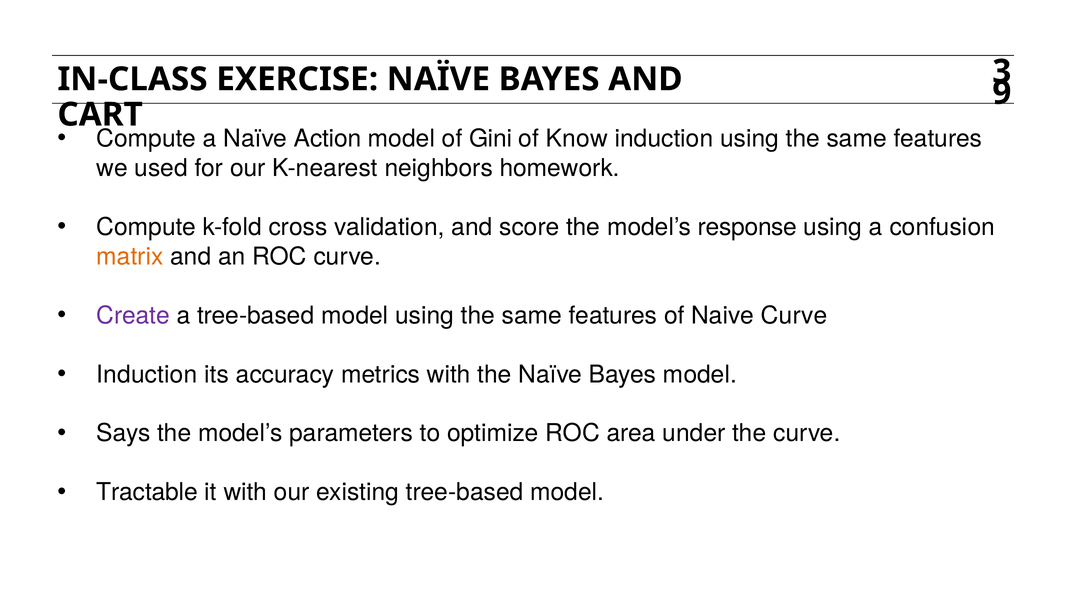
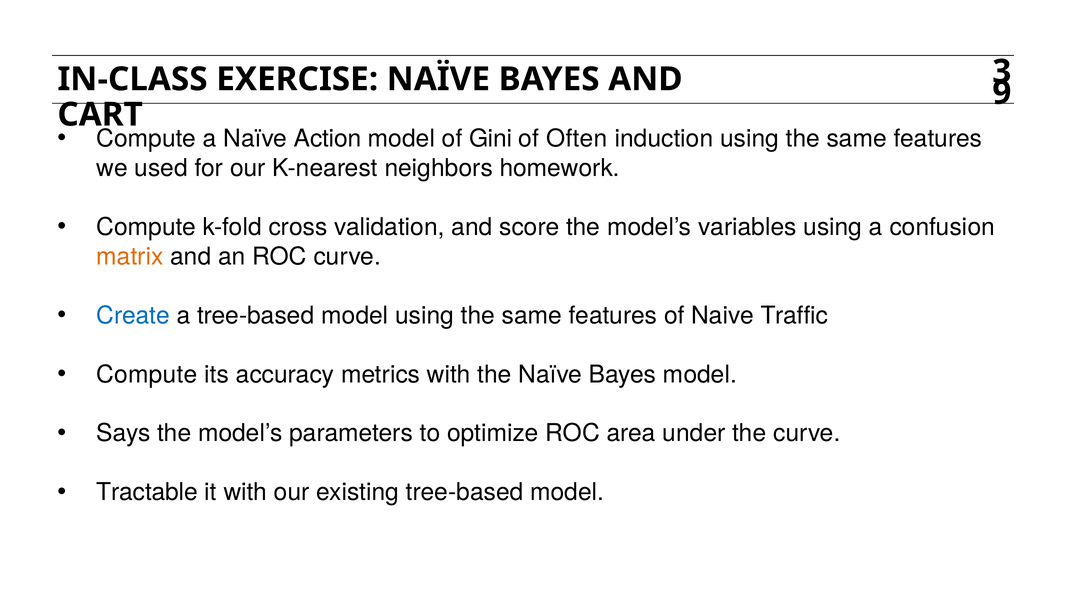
Know: Know -> Often (577, 139)
response: response -> variables (747, 227)
Create colour: purple -> blue (133, 316)
Naive Curve: Curve -> Traffic (794, 316)
Induction: Induction -> Compute (147, 375)
